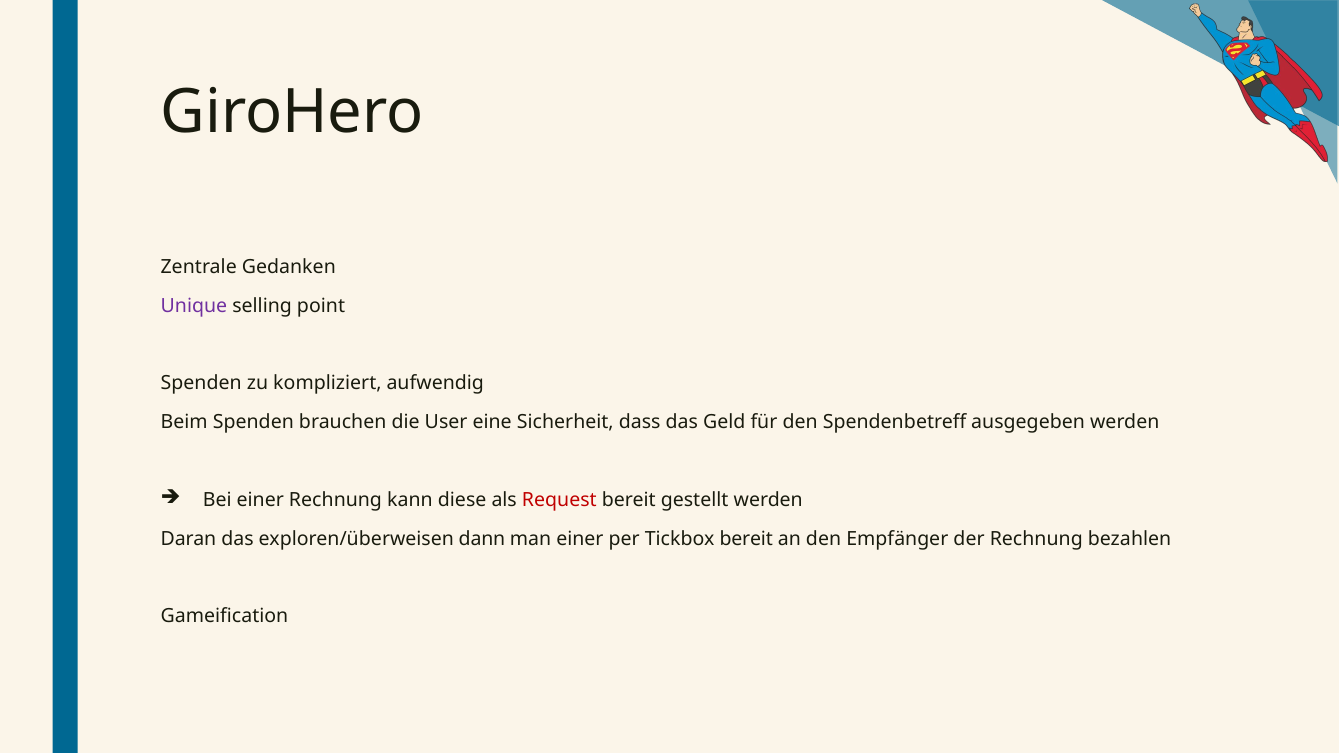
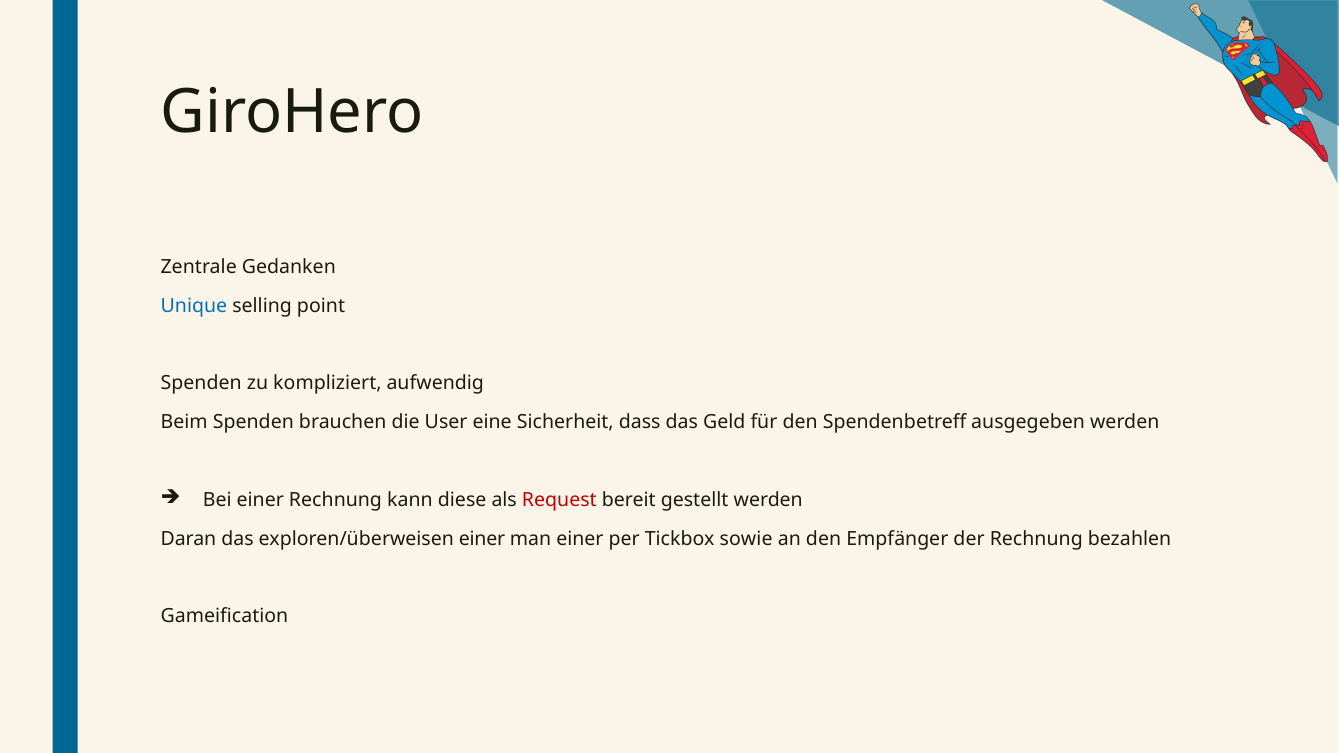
Unique colour: purple -> blue (194, 306)
exploren/überweisen dann: dann -> einer (482, 539)
Tickbox bereit: bereit -> sowie (746, 539)
